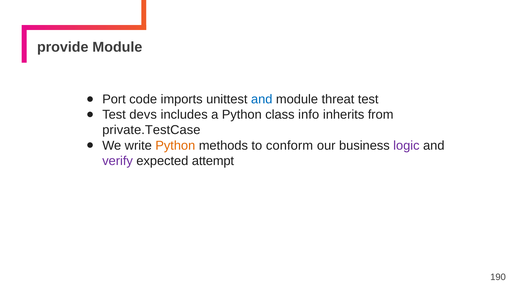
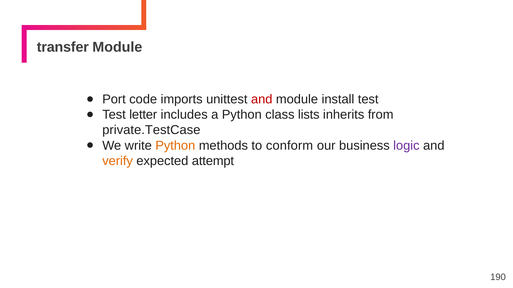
provide: provide -> transfer (63, 47)
and colour: blue -> red (262, 100)
threat: threat -> install (338, 100)
devs: devs -> letter (143, 115)
info: info -> lists (309, 115)
verify colour: purple -> orange (118, 161)
